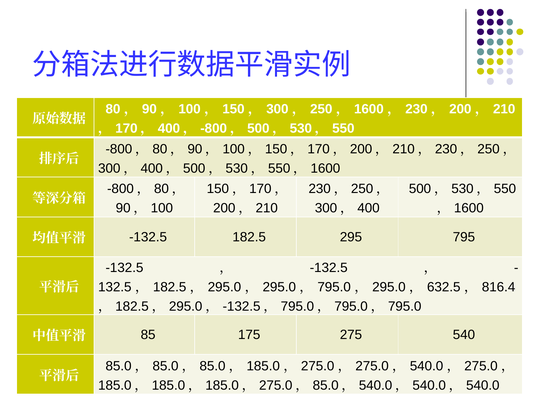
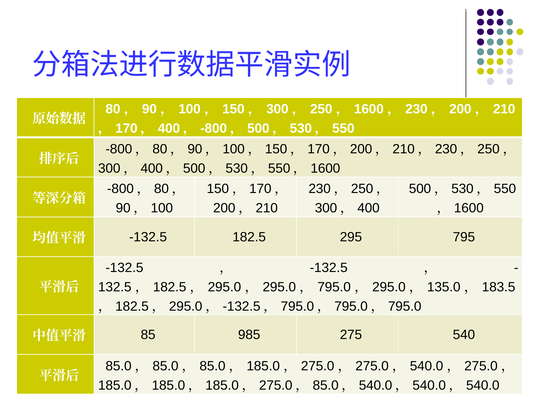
632.5: 632.5 -> 135.0 (444, 286)
816.4: 816.4 -> 183.5 (499, 286)
175: 175 -> 985 (249, 334)
